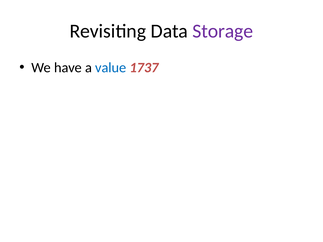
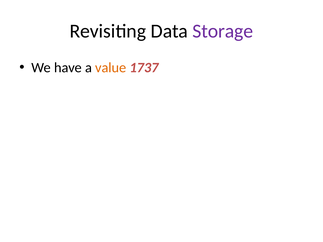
value colour: blue -> orange (111, 68)
